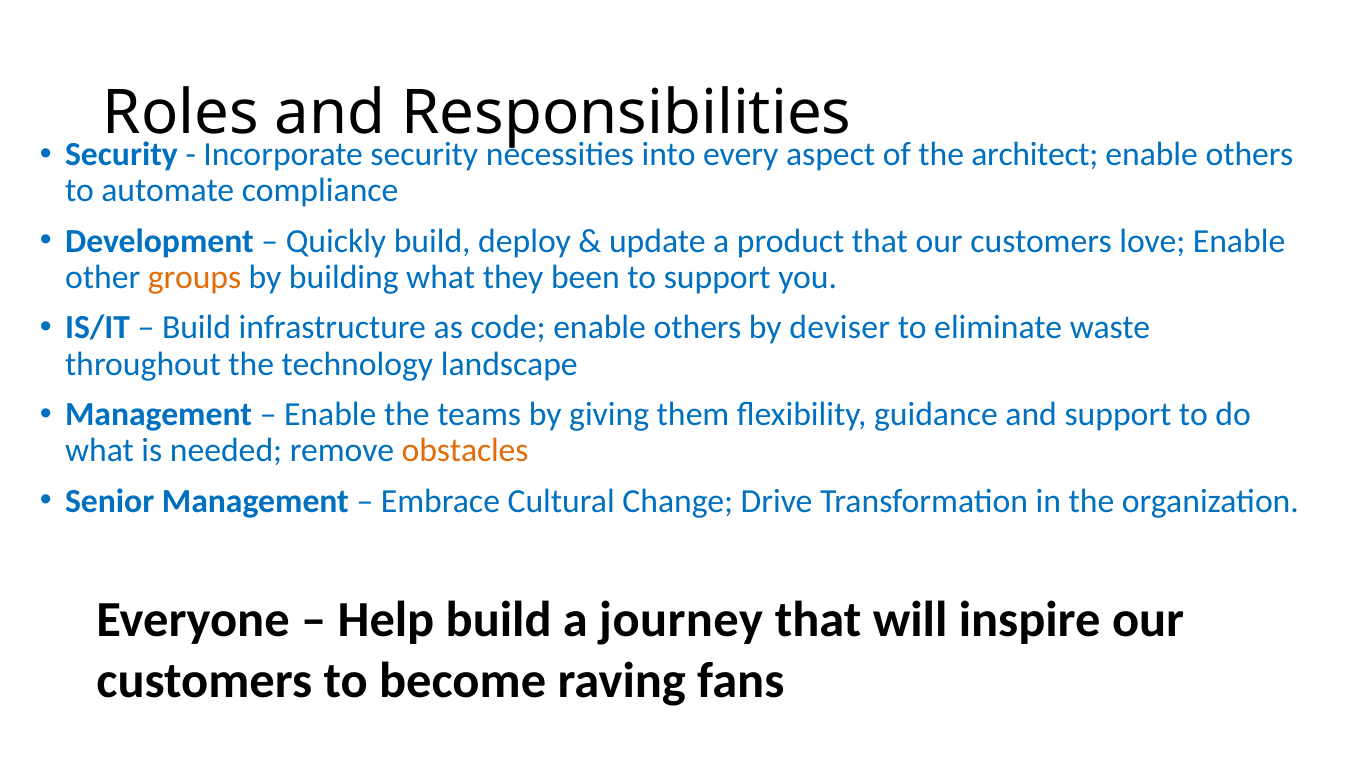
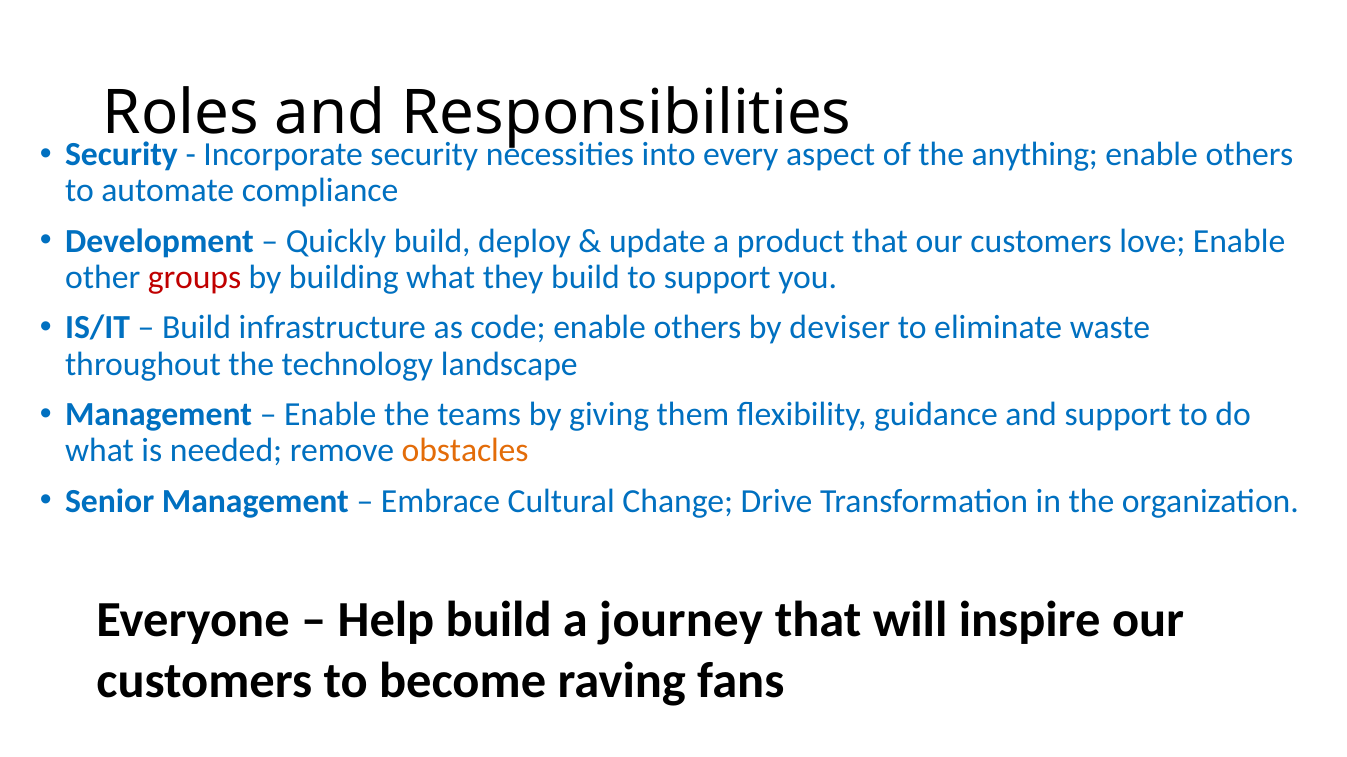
architect: architect -> anything (1035, 154)
groups colour: orange -> red (194, 278)
they been: been -> build (585, 278)
